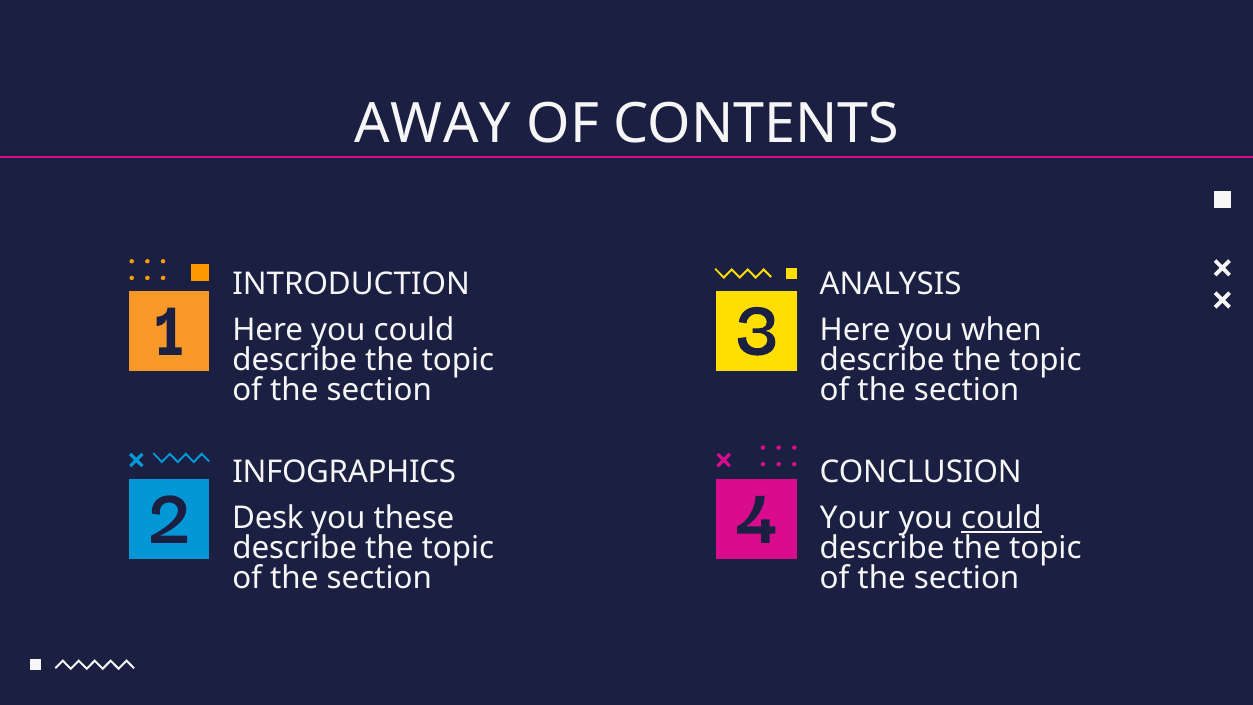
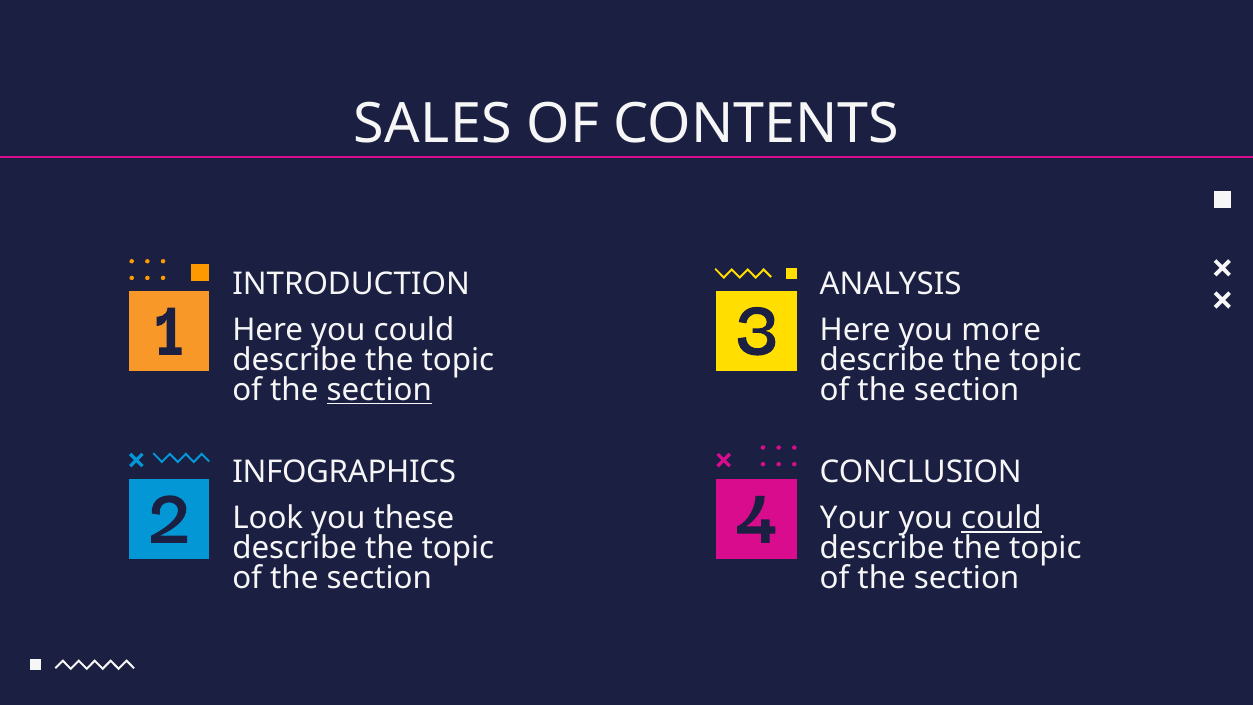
AWAY: AWAY -> SALES (433, 124)
when: when -> more (1001, 330)
section underline: none -> present (379, 390)
Desk: Desk -> Look (268, 518)
